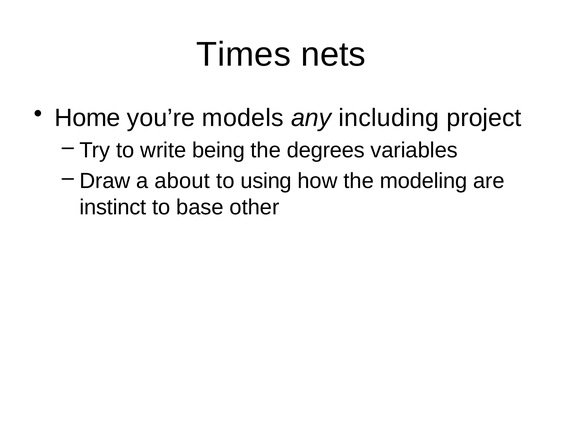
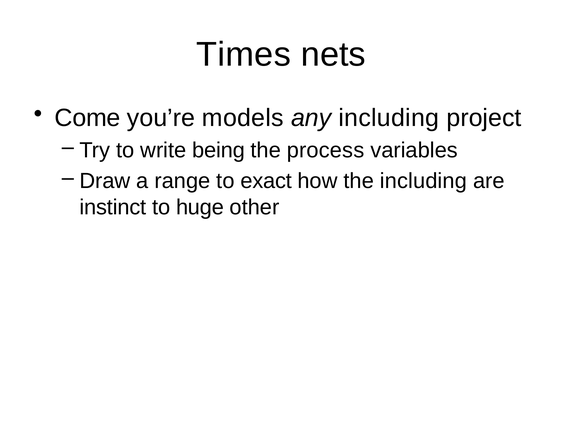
Home: Home -> Come (88, 118)
degrees: degrees -> process (326, 150)
about: about -> range (182, 181)
using: using -> exact (266, 181)
the modeling: modeling -> including (423, 181)
base: base -> huge (200, 207)
